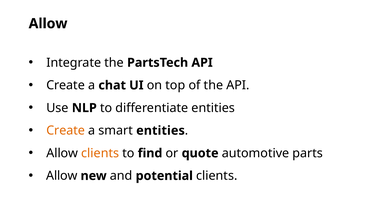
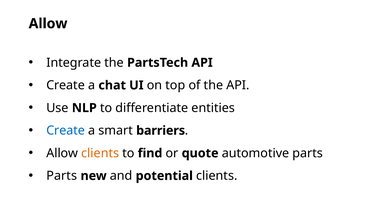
Create colour: orange -> blue (66, 130)
smart entities: entities -> barriers (161, 130)
Allow: Allow -> Parts (62, 175)
